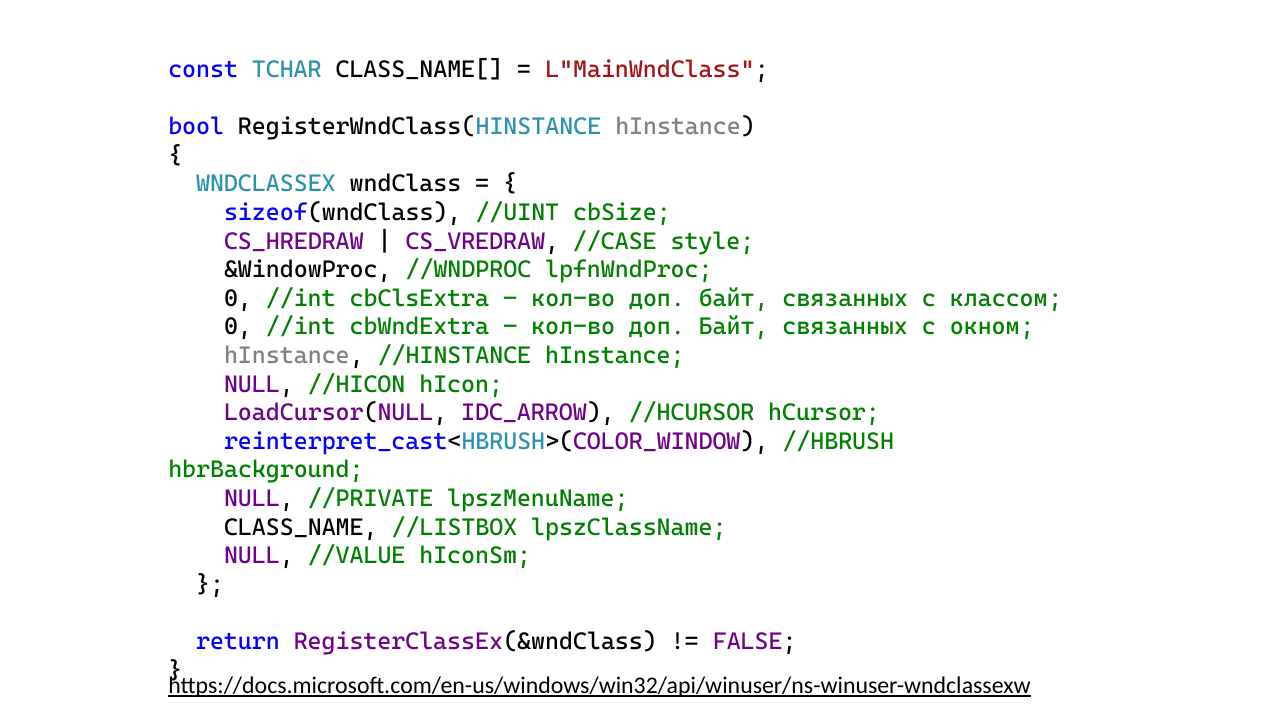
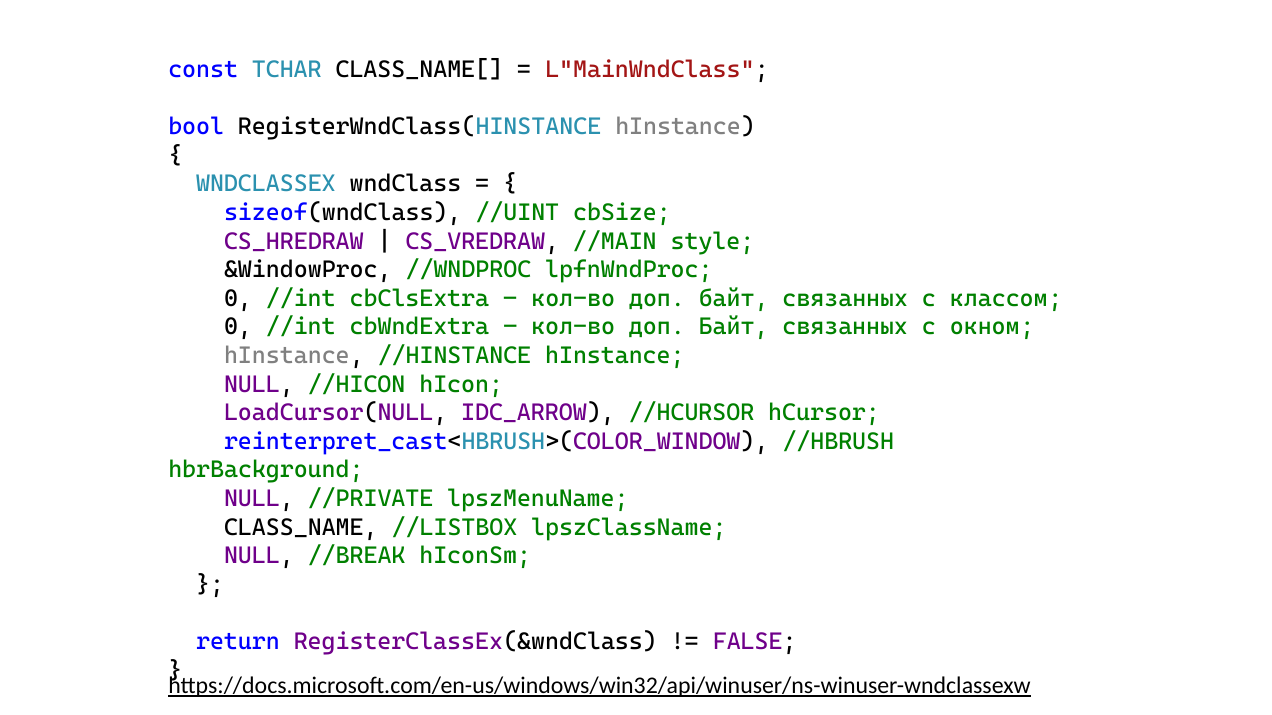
//CASE: //CASE -> //MAIN (615, 241)
//VALUE: //VALUE -> //BREAK (357, 556)
